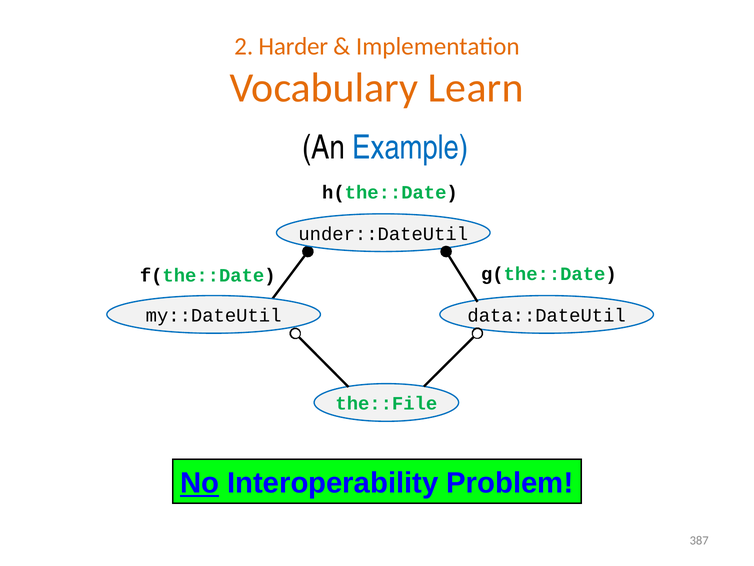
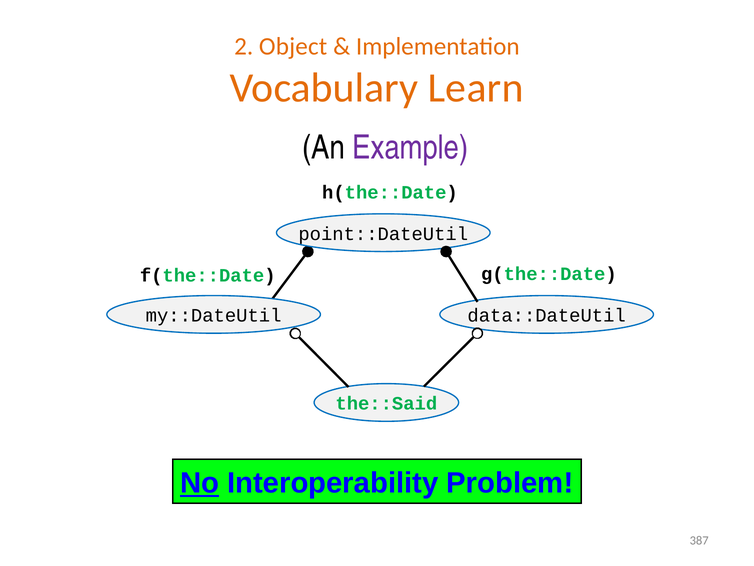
Harder: Harder -> Object (293, 46)
Example colour: blue -> purple (410, 148)
under::DateUtil: under::DateUtil -> point::DateUtil (383, 234)
the::File: the::File -> the::Said (386, 403)
